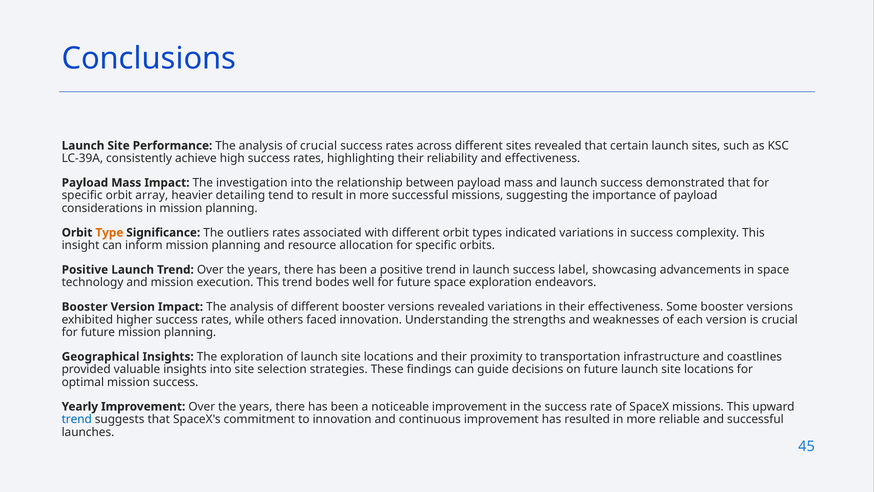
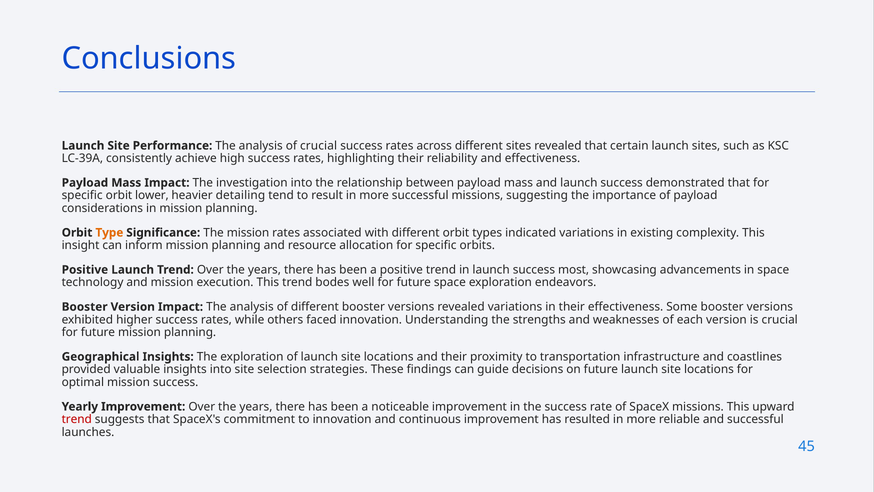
array: array -> lower (152, 195)
The outliers: outliers -> mission (248, 232)
in success: success -> existing (652, 232)
label: label -> most (574, 270)
trend colour: blue -> red (77, 419)
